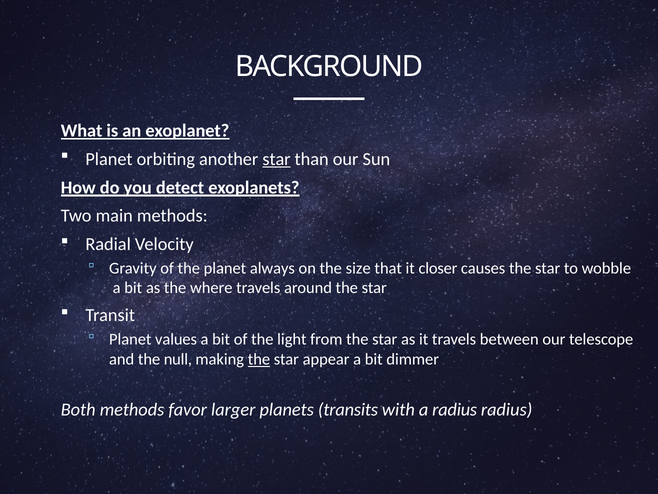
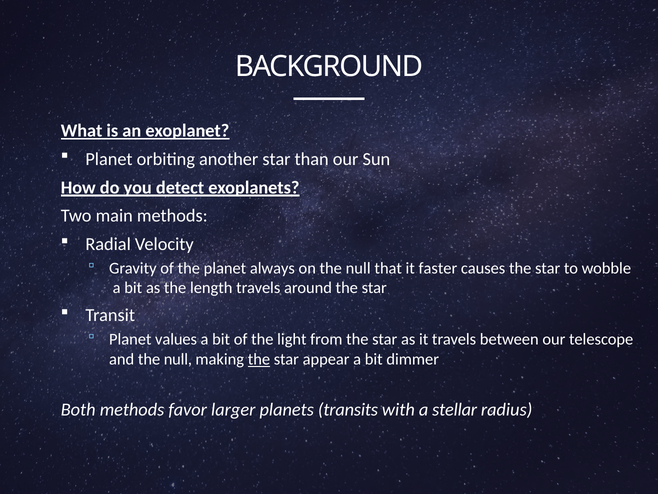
star underline: present -> none (277, 159)
on the size: size -> null (358, 268)
closer: closer -> faster (438, 268)
where: where -> length (211, 288)
a radius: radius -> stellar (455, 409)
